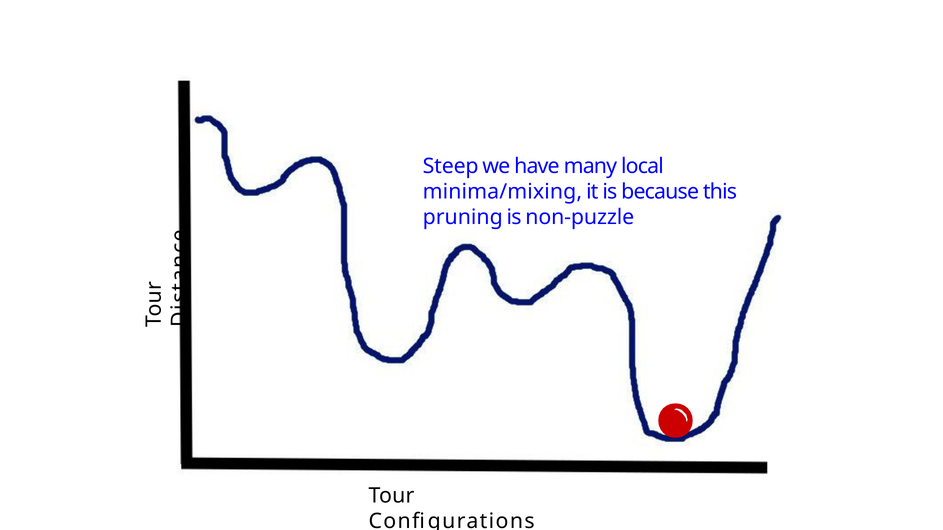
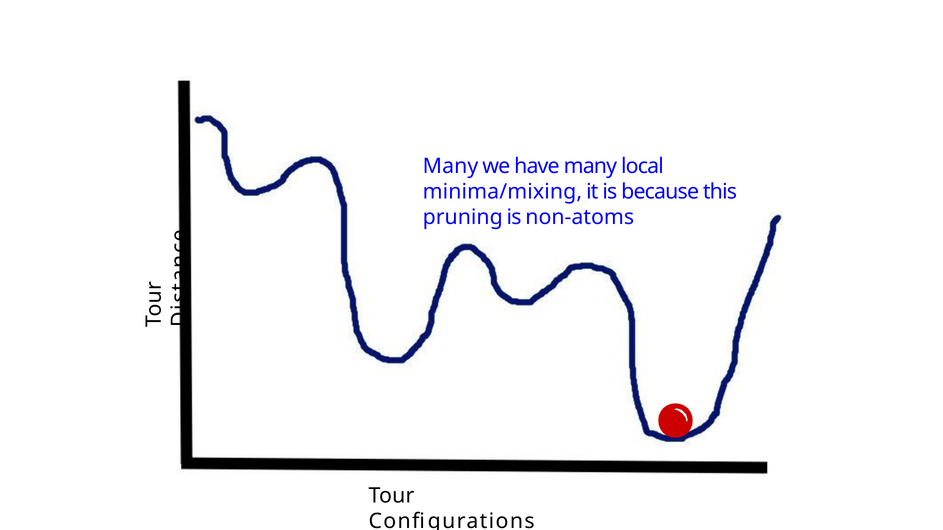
Steep: Steep -> Many (451, 166)
non-puzzle: non-puzzle -> non-atoms (580, 218)
